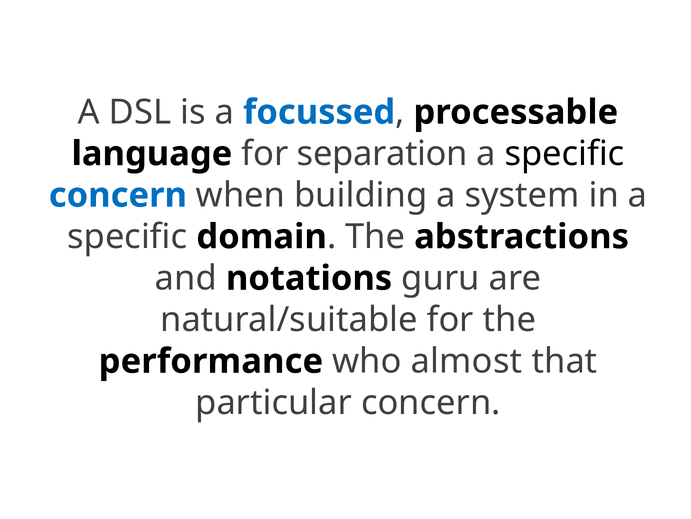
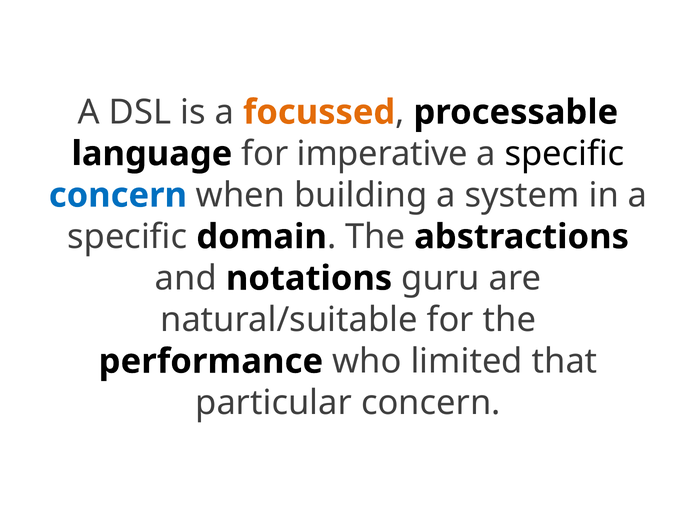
focussed colour: blue -> orange (319, 112)
separation: separation -> imperative (382, 154)
almost: almost -> limited (467, 361)
